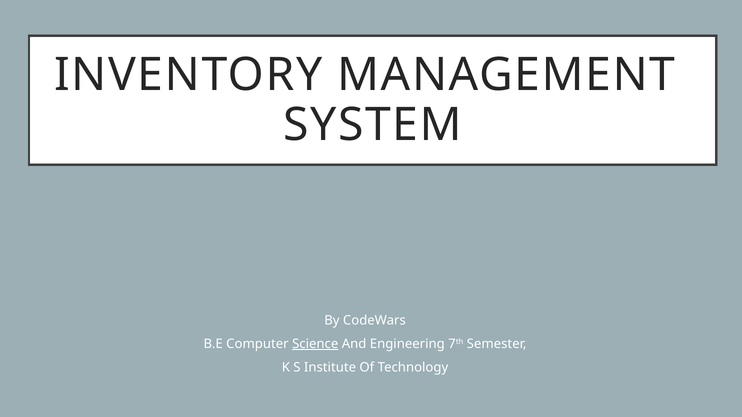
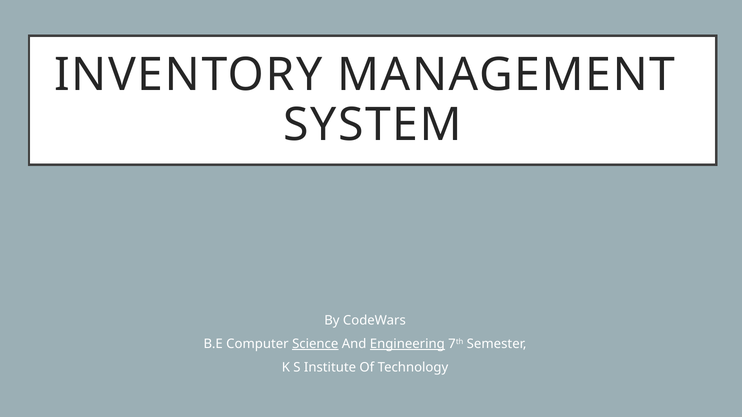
Engineering underline: none -> present (407, 344)
